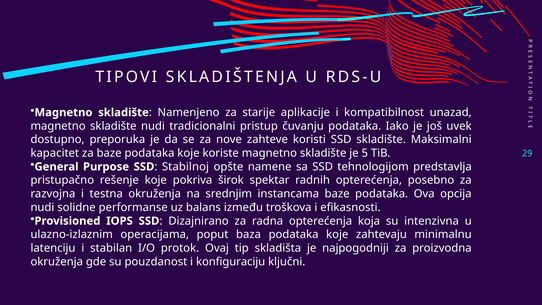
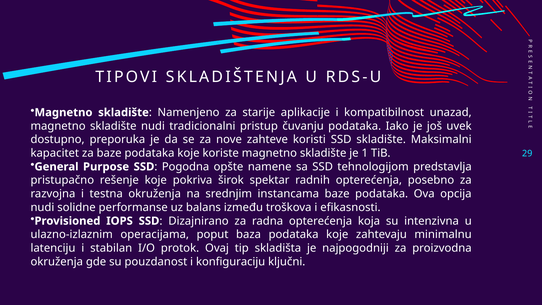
5: 5 -> 1 (365, 153)
Stabilnoj: Stabilnoj -> Pogodna (186, 167)
